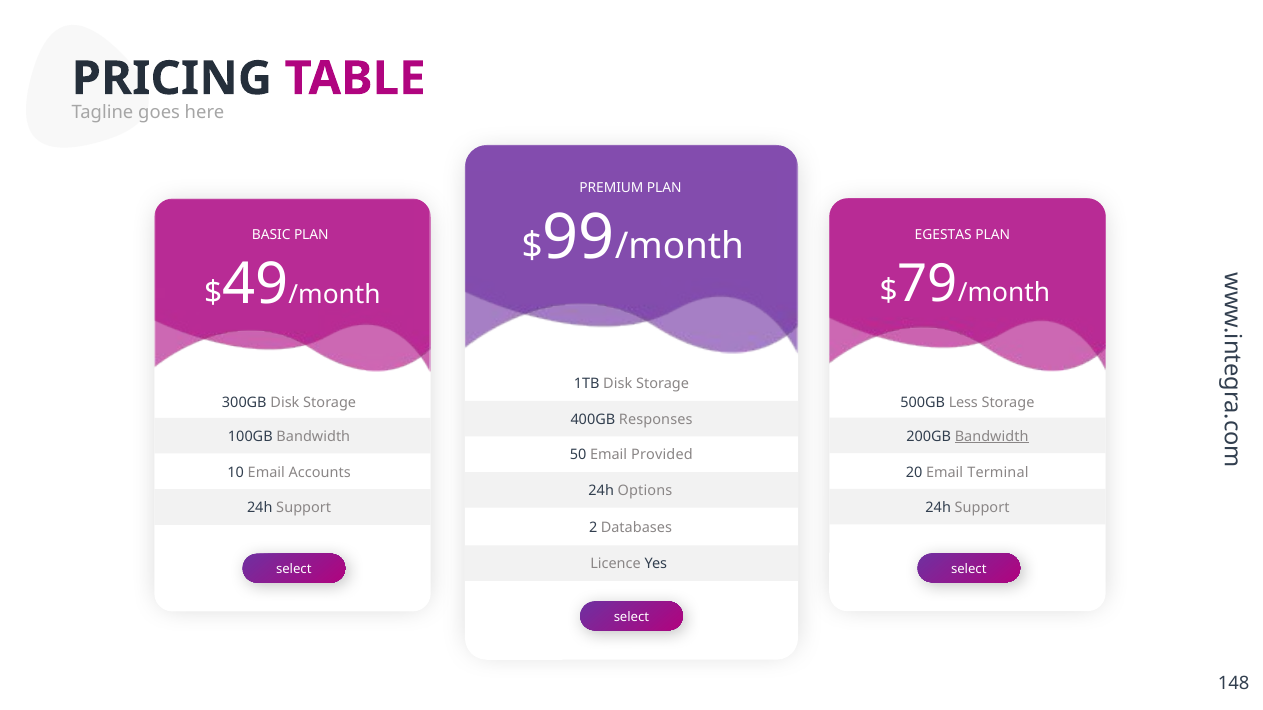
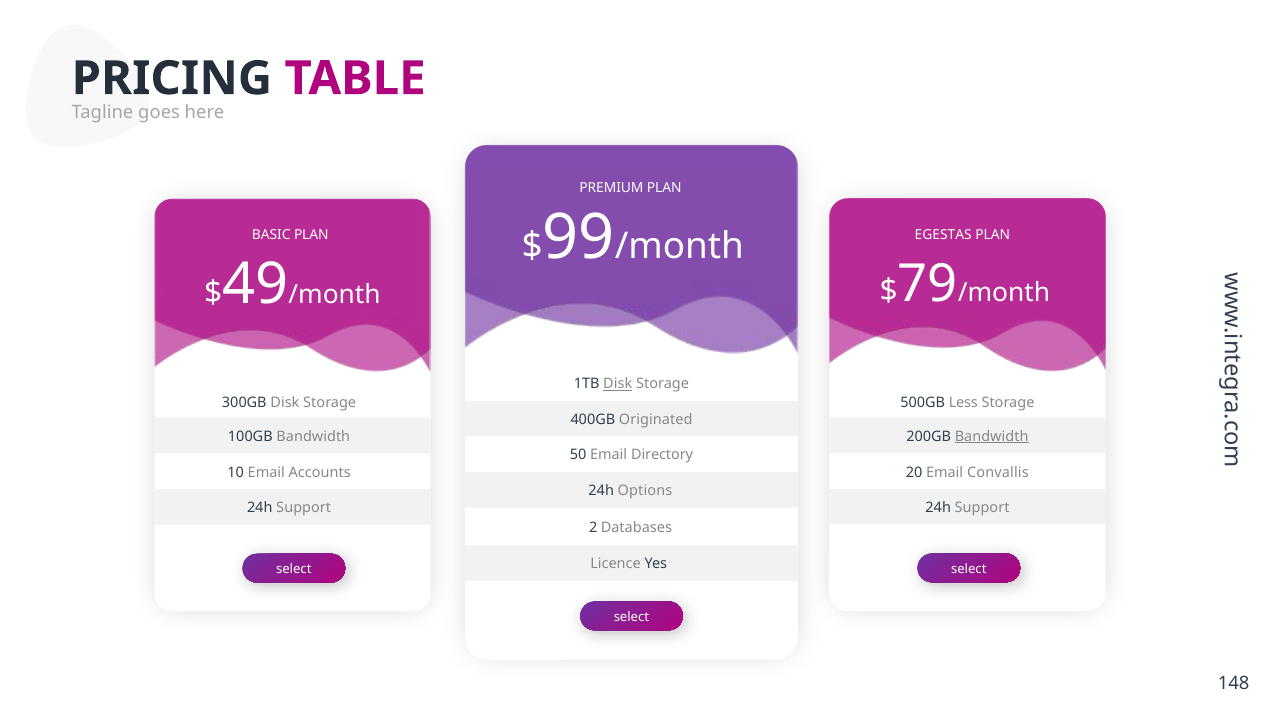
Disk underline: none -> present (618, 384)
Responses: Responses -> Originated (656, 420)
Provided: Provided -> Directory (662, 455)
Terminal: Terminal -> Convallis (998, 473)
